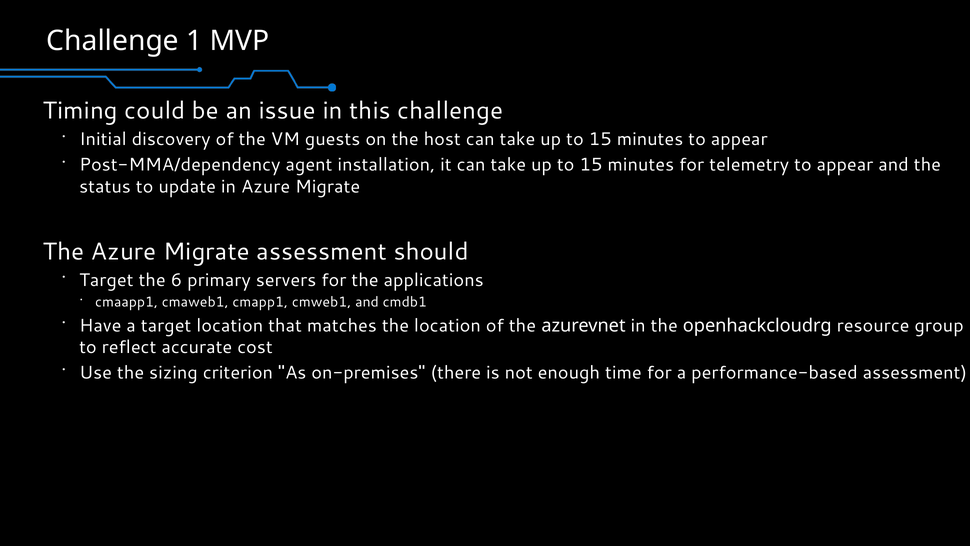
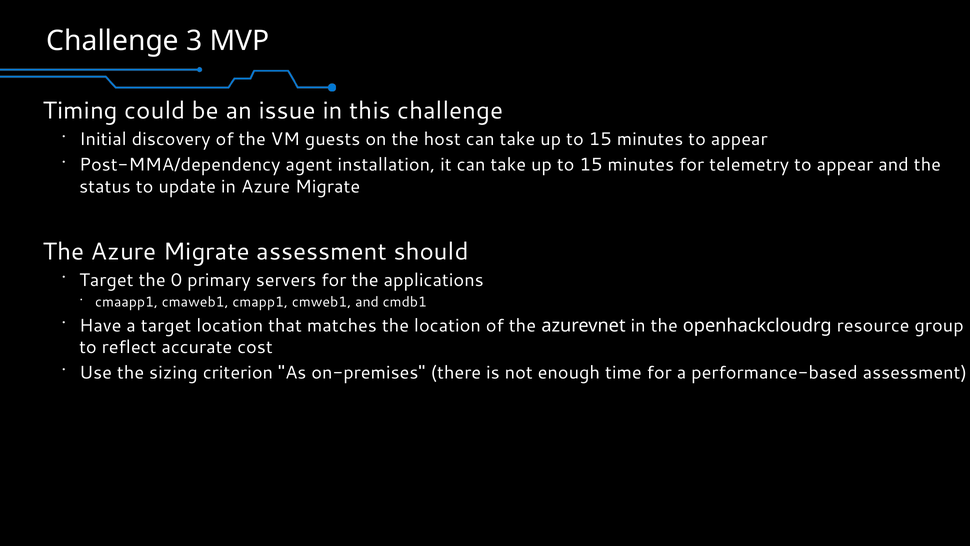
1: 1 -> 3 (194, 41)
6: 6 -> 0 (176, 280)
